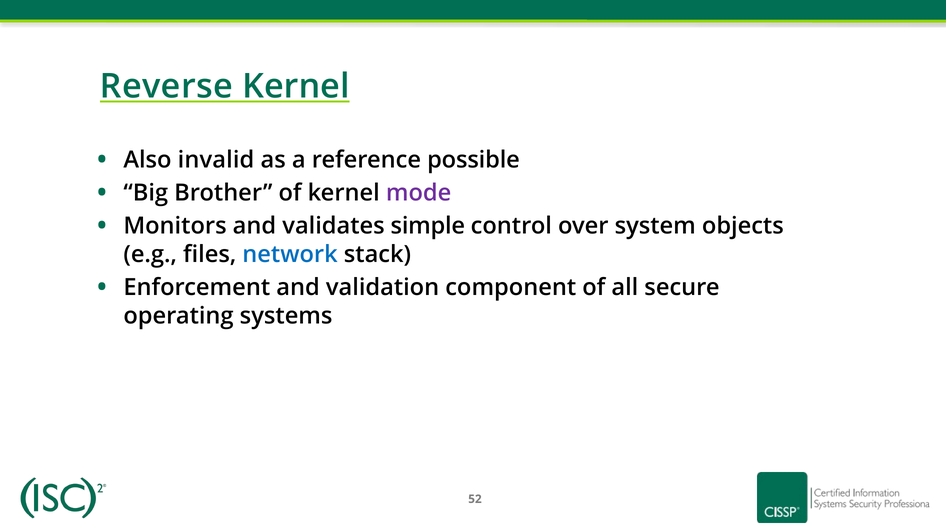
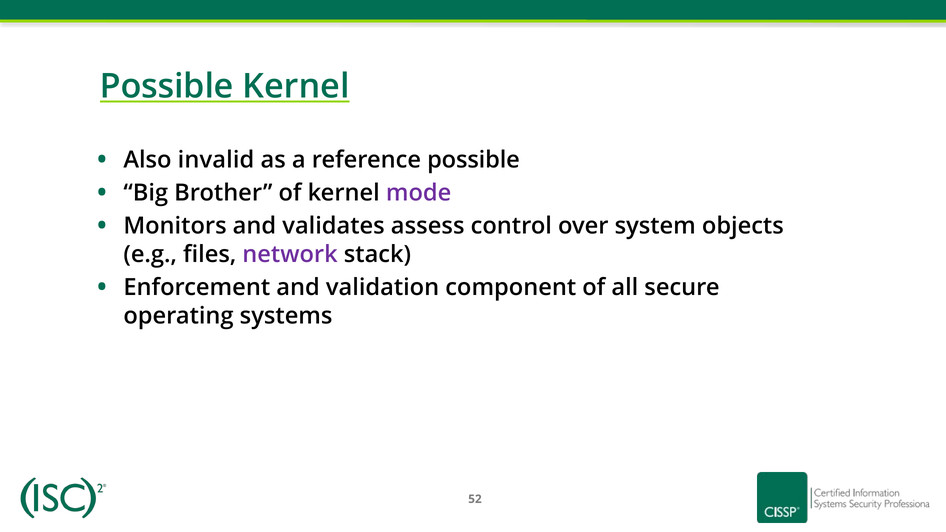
Reverse: Reverse -> Possible (167, 87)
simple: simple -> assess (428, 226)
network colour: blue -> purple (290, 255)
